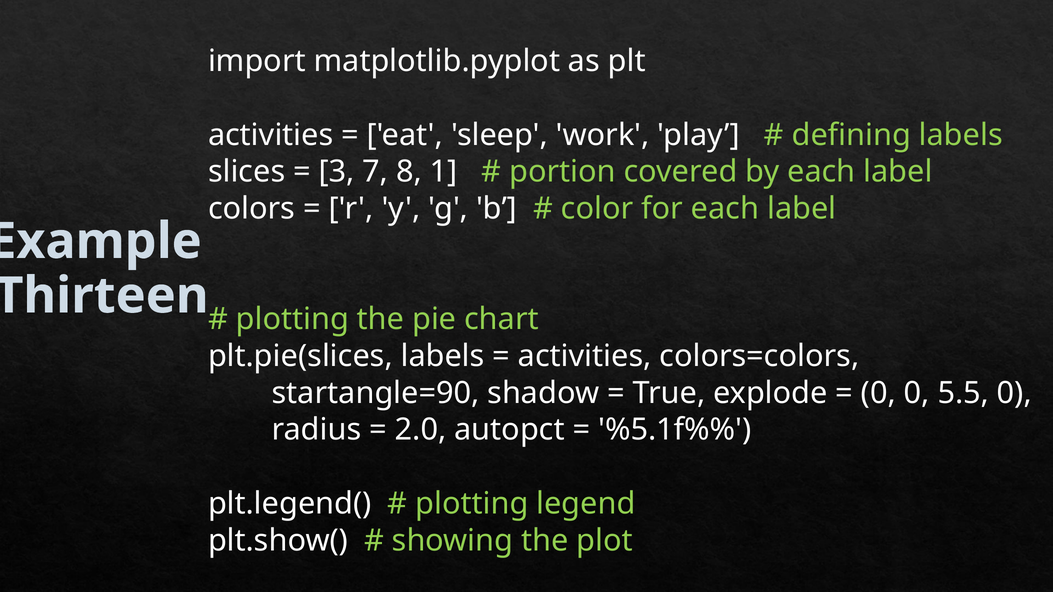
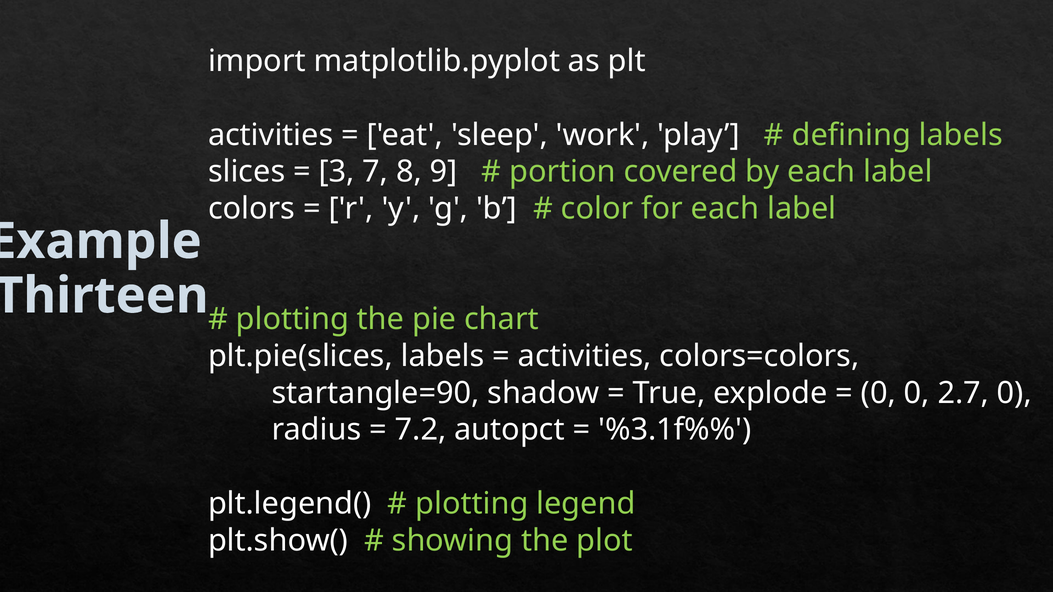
1: 1 -> 9 (444, 172)
5.5: 5.5 -> 2.7 (963, 393)
2.0: 2.0 -> 7.2 (421, 430)
%5.1f%%: %5.1f%% -> %3.1f%% (675, 430)
